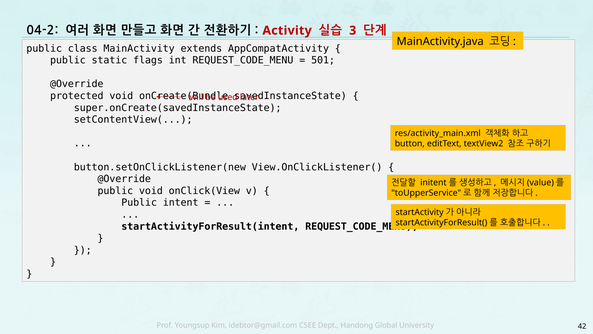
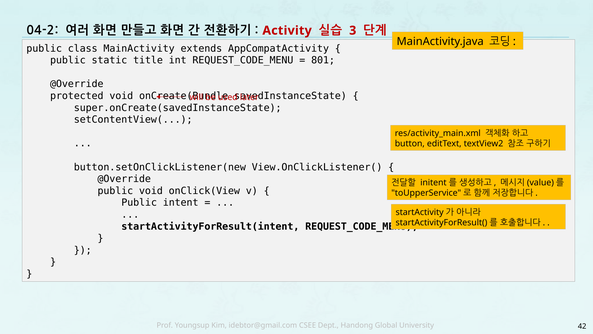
flags: flags -> title (148, 60)
501: 501 -> 801 (323, 60)
